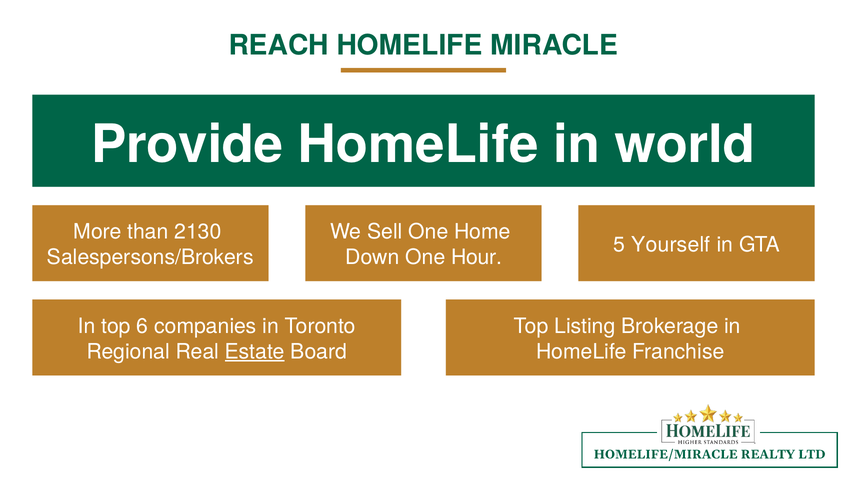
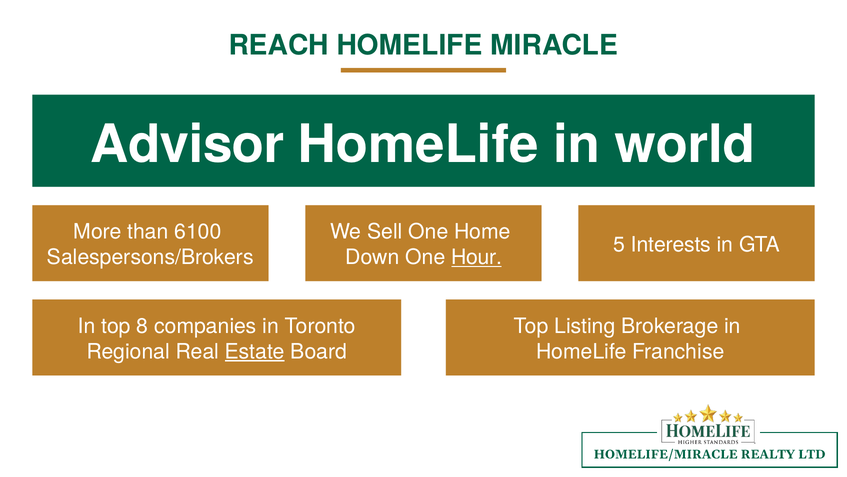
Provide: Provide -> Advisor (187, 144)
2130: 2130 -> 6100 (198, 232)
Yourself: Yourself -> Interests (671, 244)
Hour underline: none -> present (477, 257)
6: 6 -> 8 (142, 326)
